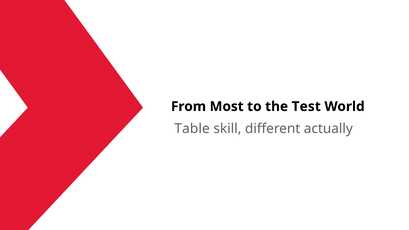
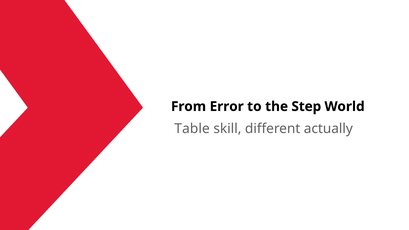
Most: Most -> Error (227, 107)
Test: Test -> Step (306, 107)
